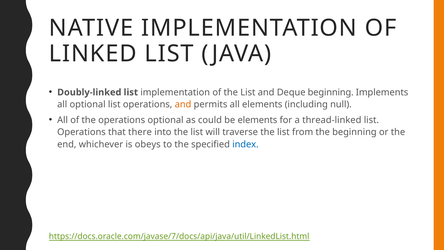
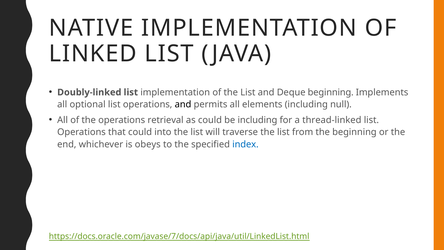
and colour: orange -> black (183, 104)
operations optional: optional -> retrieval (166, 120)
be elements: elements -> including (257, 120)
that there: there -> could (140, 132)
